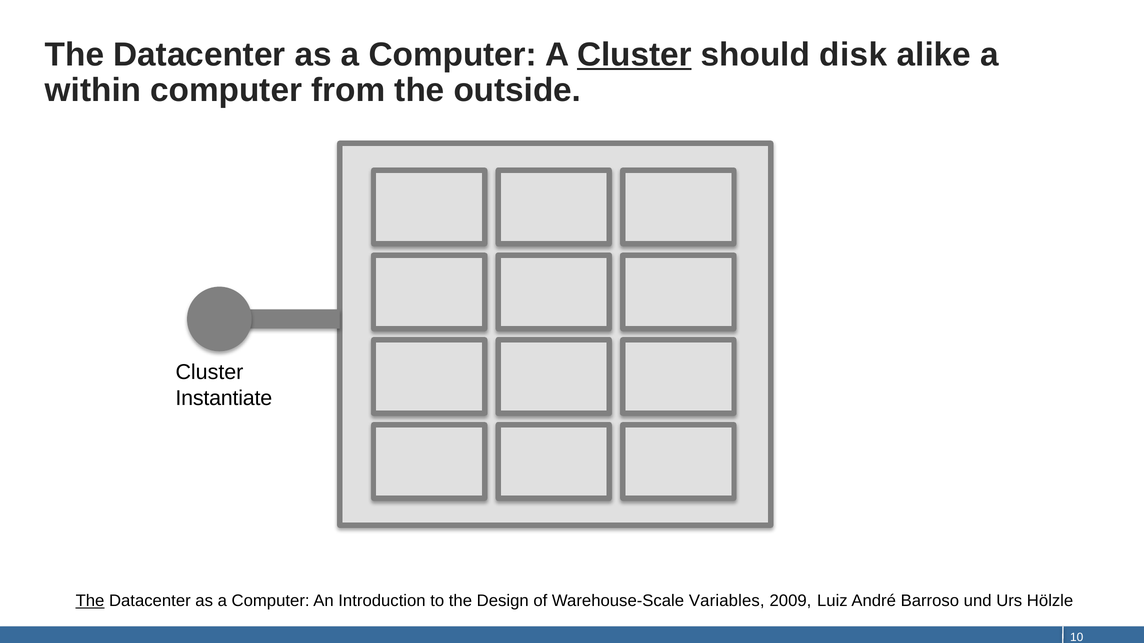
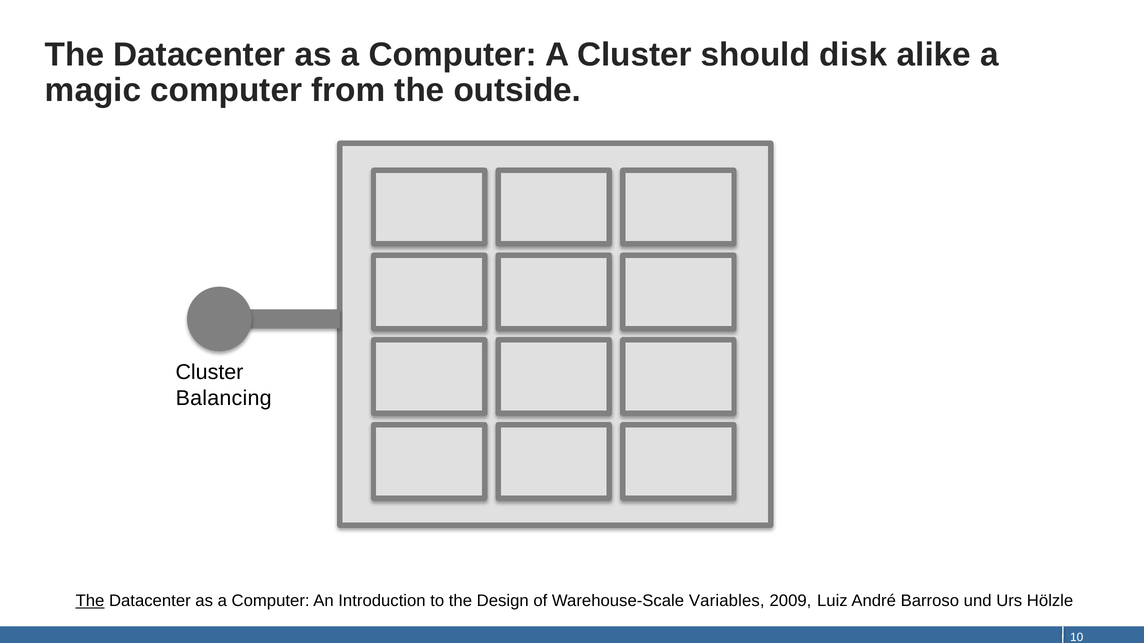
Cluster underline: present -> none (634, 55)
within: within -> magic (93, 90)
Instantiate: Instantiate -> Balancing (224, 398)
